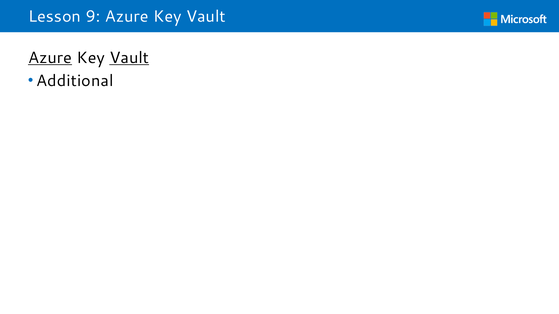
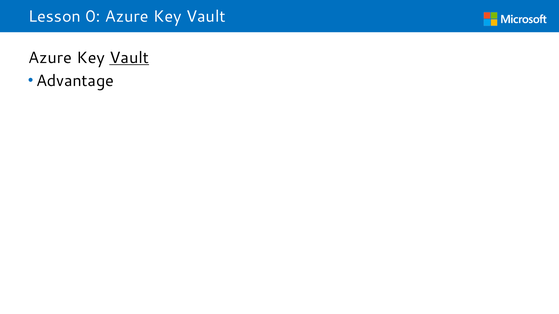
9: 9 -> 0 (93, 17)
Azure underline: present -> none (50, 58)
Additional: Additional -> Advantage (75, 81)
